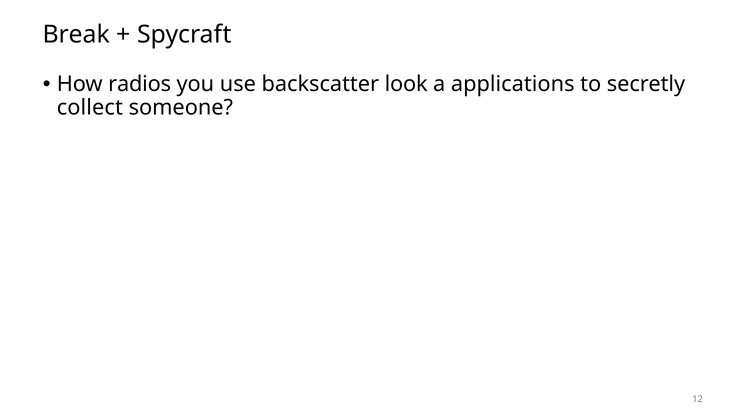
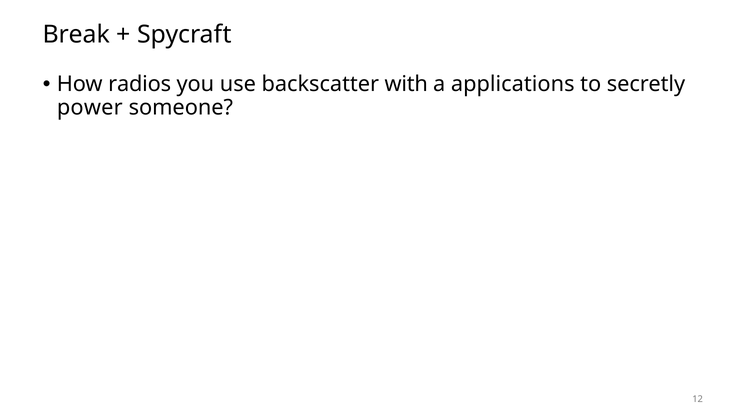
look: look -> with (406, 84)
collect: collect -> power (90, 108)
